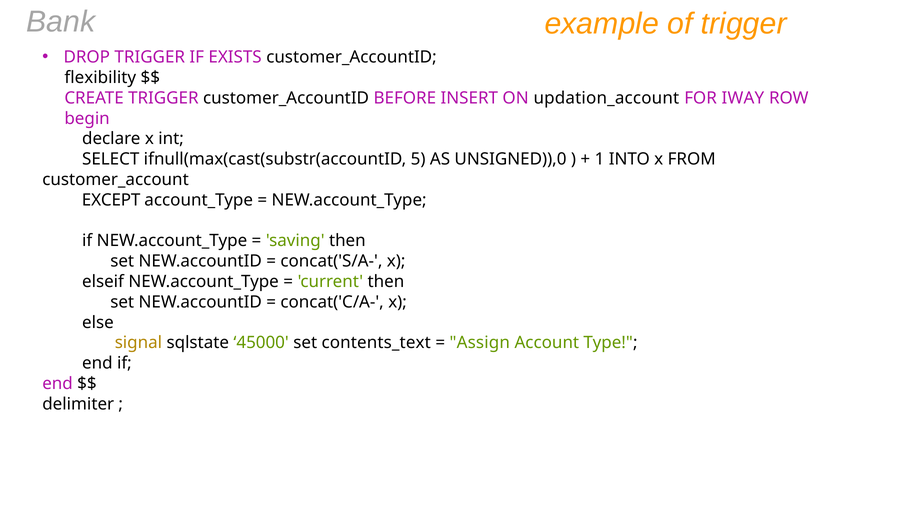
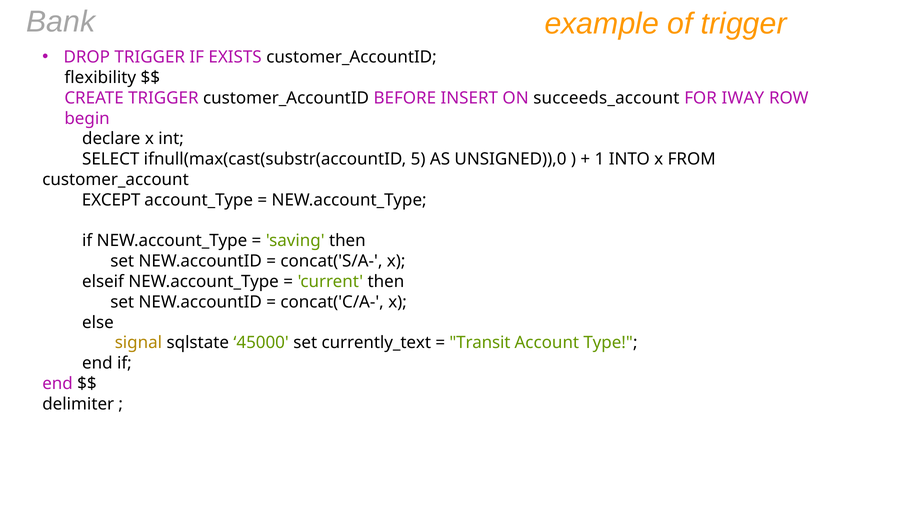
updation_account: updation_account -> succeeds_account (606, 98)
contents_text: contents_text -> currently_text (376, 343)
Assign: Assign -> Transit (480, 343)
